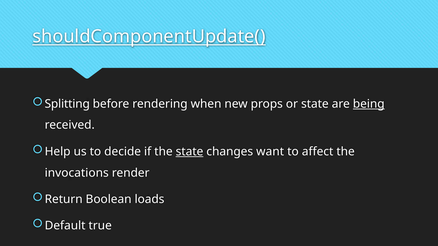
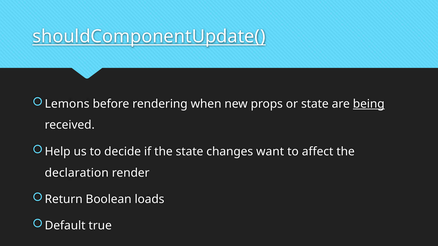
Splitting: Splitting -> Lemons (67, 104)
state underline: present -> none (190, 152)
invocations: invocations -> declaration (77, 173)
